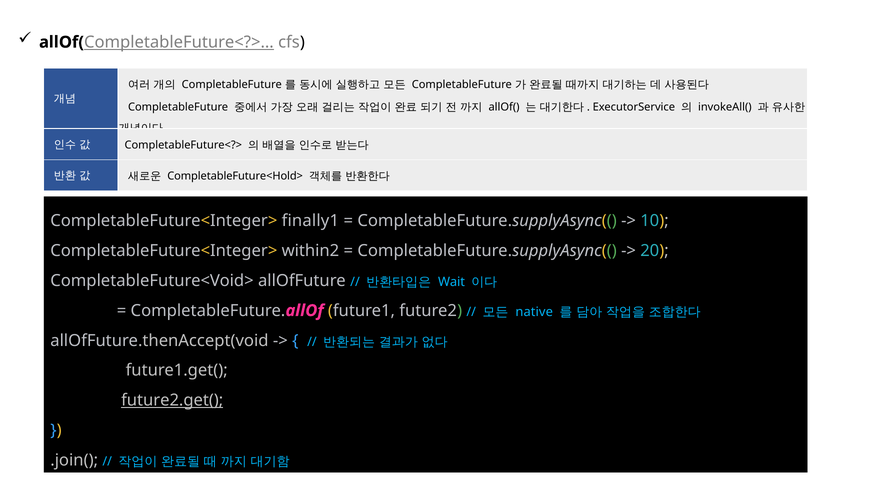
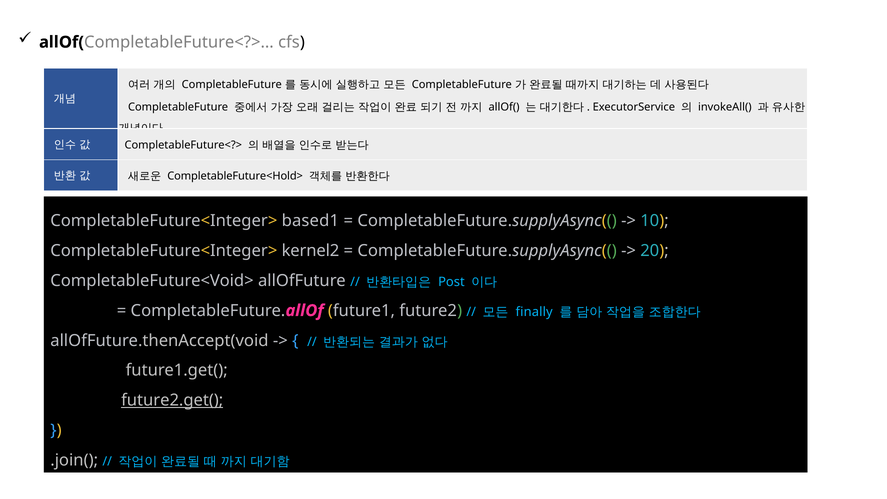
CompletableFuture<?> underline: present -> none (179, 42)
finally1: finally1 -> based1 (310, 221)
within2: within2 -> kernel2 (310, 251)
Wait: Wait -> Post (451, 282)
native: native -> finally (534, 312)
